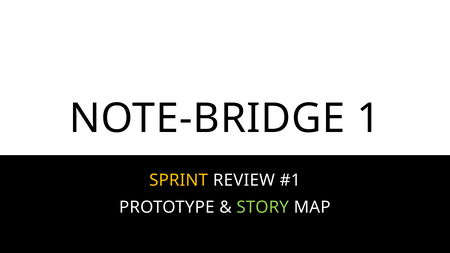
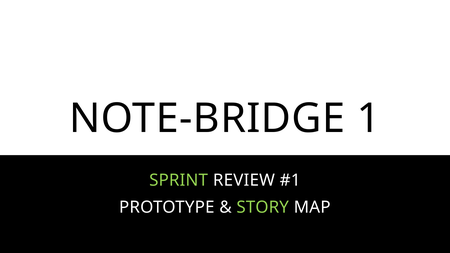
SPRINT colour: yellow -> light green (179, 180)
